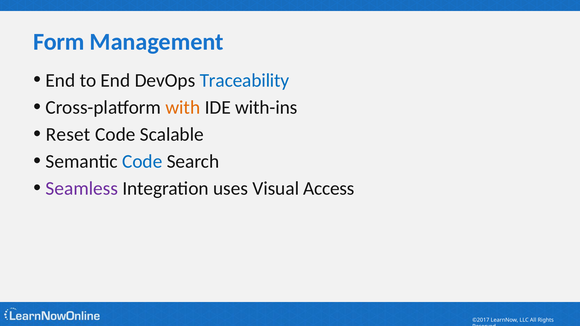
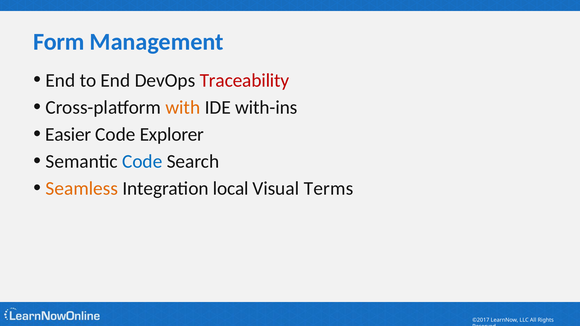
Traceability colour: blue -> red (245, 80)
Reset: Reset -> Easier (68, 135)
Scalable: Scalable -> Explorer (172, 135)
Seamless colour: purple -> orange (82, 189)
uses: uses -> local (231, 189)
Access: Access -> Terms (329, 189)
